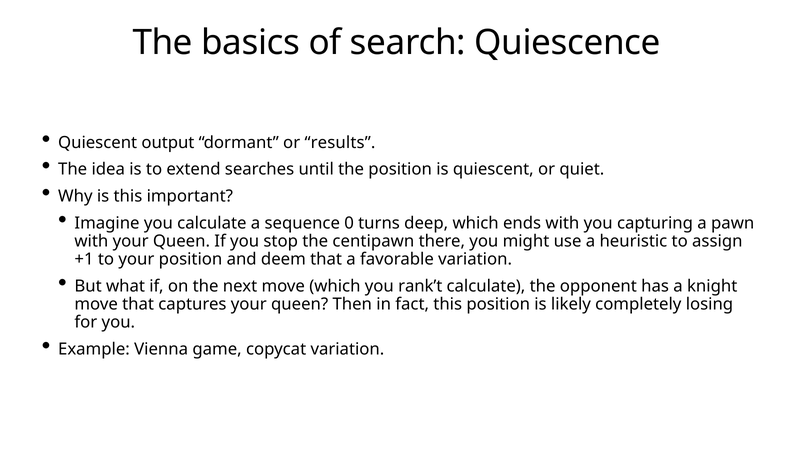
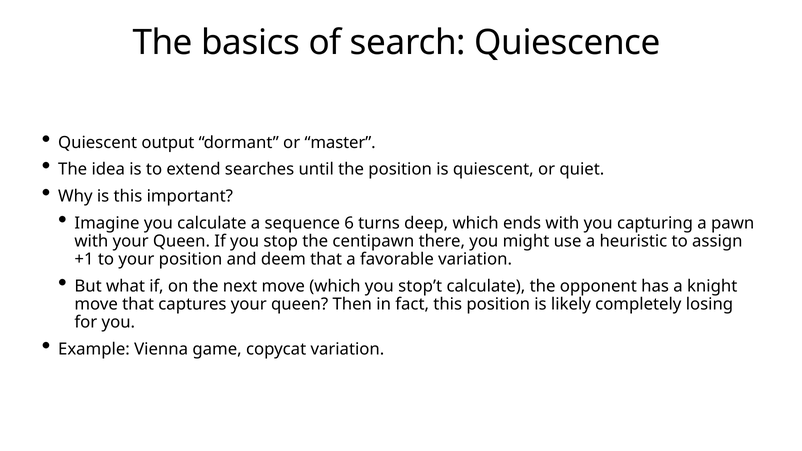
results: results -> master (340, 143)
0: 0 -> 6 (349, 223)
rank’t: rank’t -> stop’t (420, 286)
